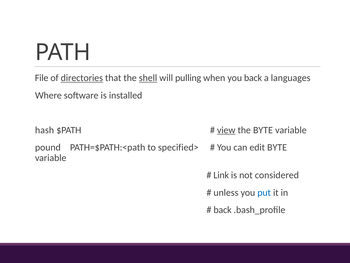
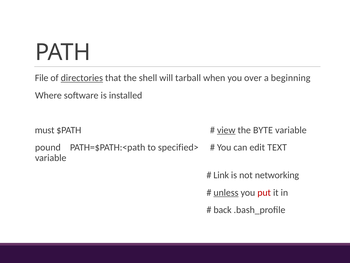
shell underline: present -> none (148, 78)
pulling: pulling -> tarball (188, 78)
you back: back -> over (253, 78)
languages: languages -> beginning (291, 78)
hash: hash -> must (45, 130)
edit BYTE: BYTE -> TEXT (277, 147)
considered: considered -> networking (277, 175)
unless underline: none -> present (226, 192)
put colour: blue -> red (264, 192)
